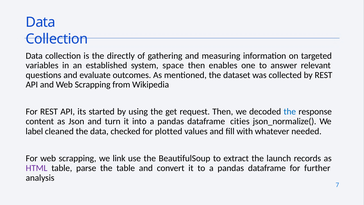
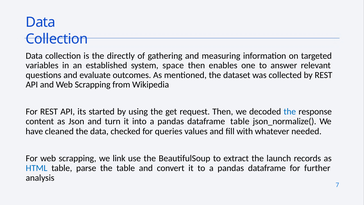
dataframe cities: cities -> table (240, 121)
label: label -> have (34, 131)
plotted: plotted -> queries (169, 131)
HTML colour: purple -> blue (37, 168)
